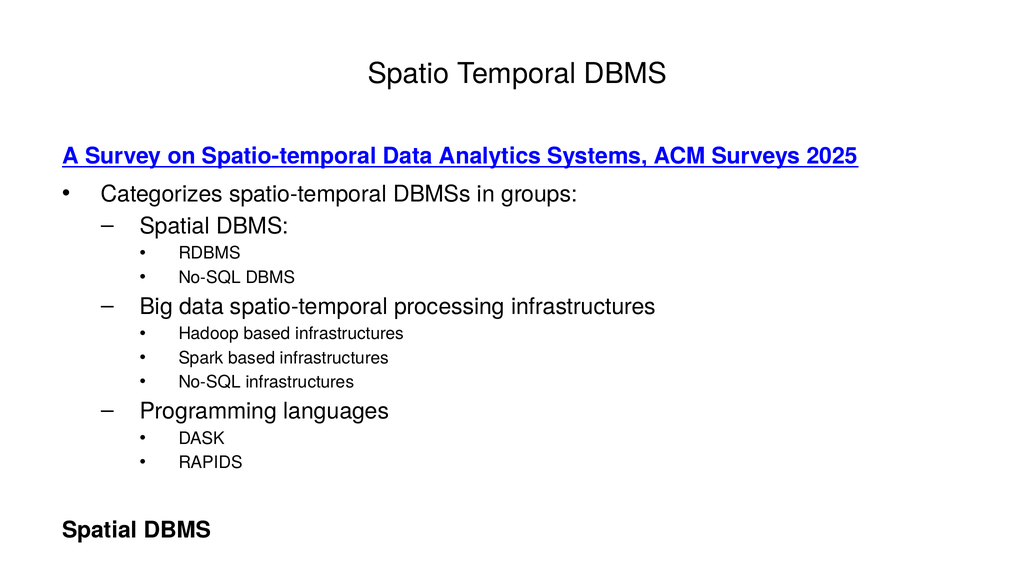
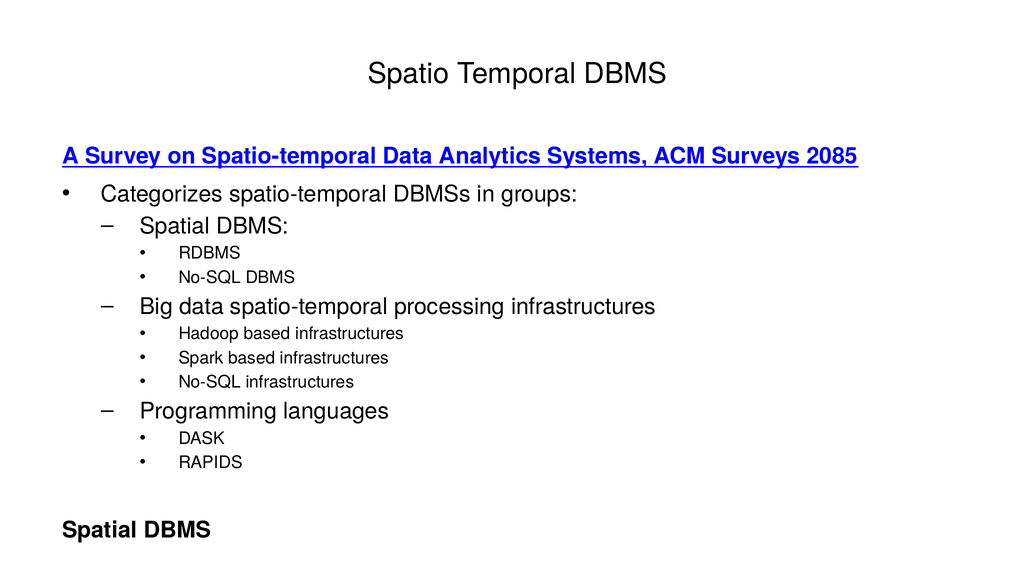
2025: 2025 -> 2085 (832, 156)
